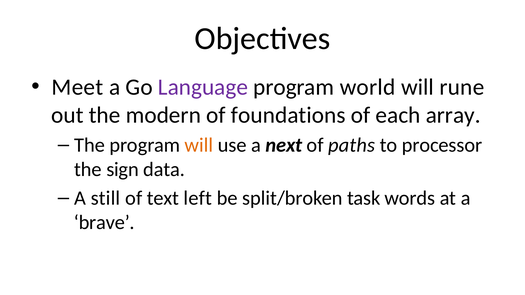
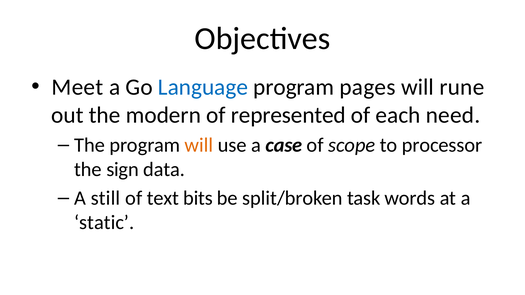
Language colour: purple -> blue (203, 87)
world: world -> pages (367, 87)
foundations: foundations -> represented (288, 115)
array: array -> need (453, 115)
next: next -> case (284, 145)
paths: paths -> scope (352, 145)
left: left -> bits (198, 198)
brave: brave -> static (104, 223)
